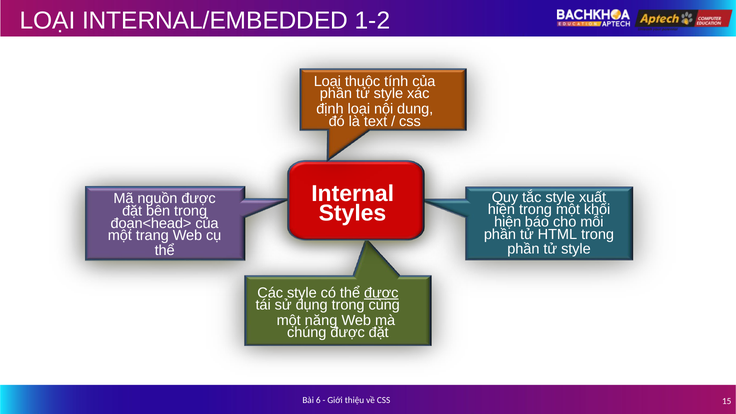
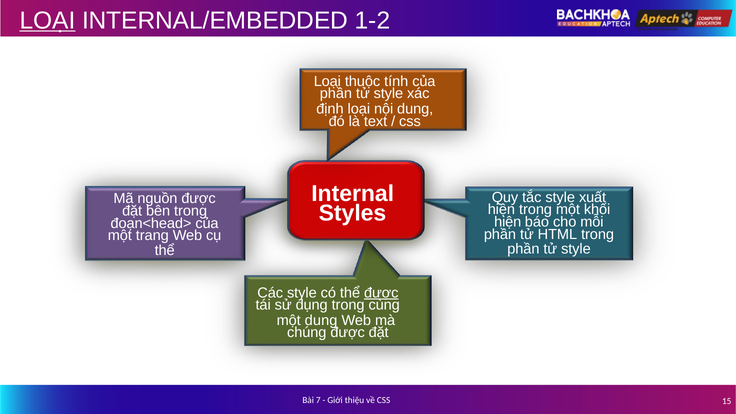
LOẠI underline: none -> present (47, 20)
một năng: năng -> dung (321, 320)
6: 6 -> 7 (318, 400)
